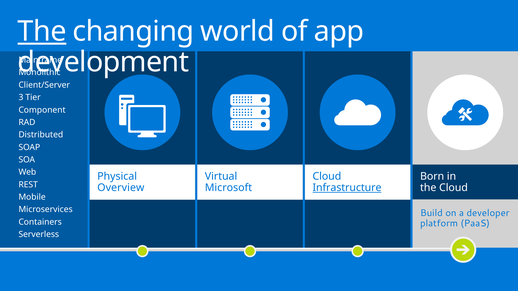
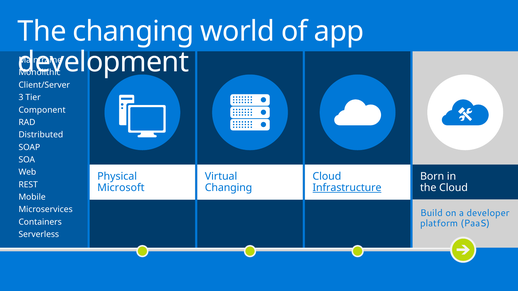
The underline: present -> none (42, 31)
Overview: Overview -> Microsoft (121, 188)
Microsoft: Microsoft -> Changing (229, 188)
